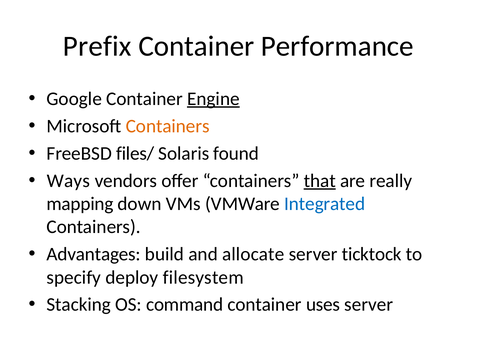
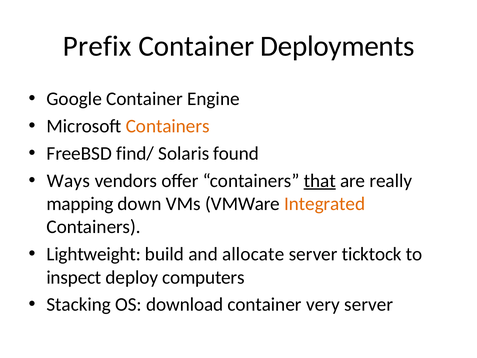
Performance: Performance -> Deployments (337, 46)
Engine underline: present -> none (213, 99)
files/: files/ -> find/ (135, 153)
Integrated colour: blue -> orange (325, 204)
Advantages: Advantages -> Lightweight (94, 254)
specify: specify -> inspect (74, 277)
filesystem: filesystem -> computers (203, 277)
command: command -> download (185, 304)
uses: uses -> very (323, 304)
